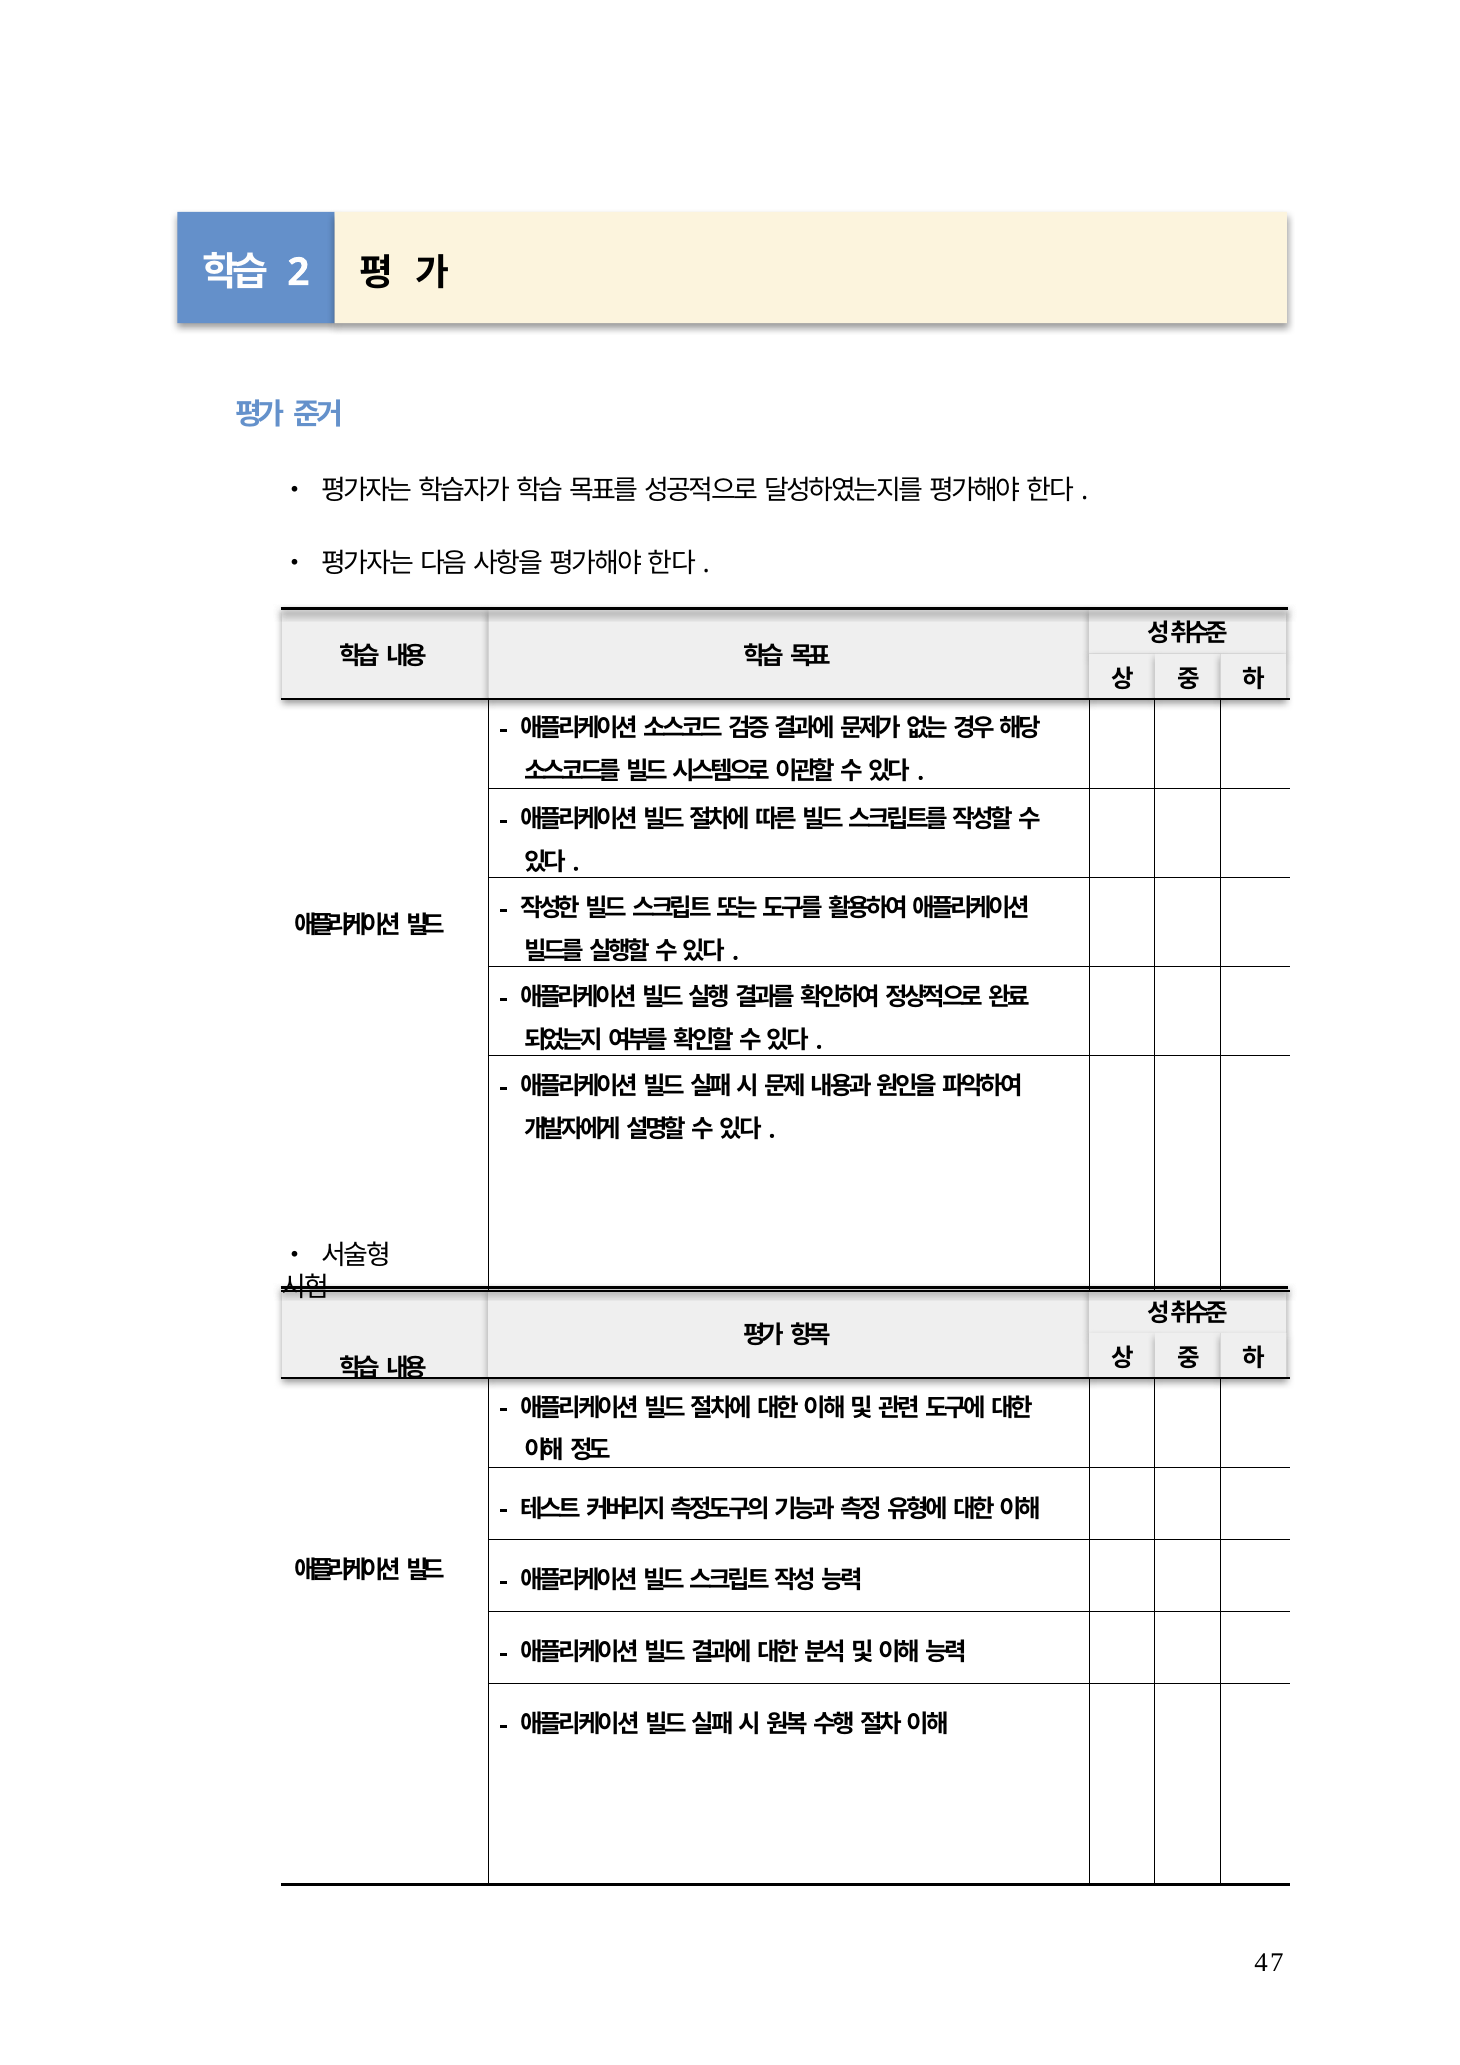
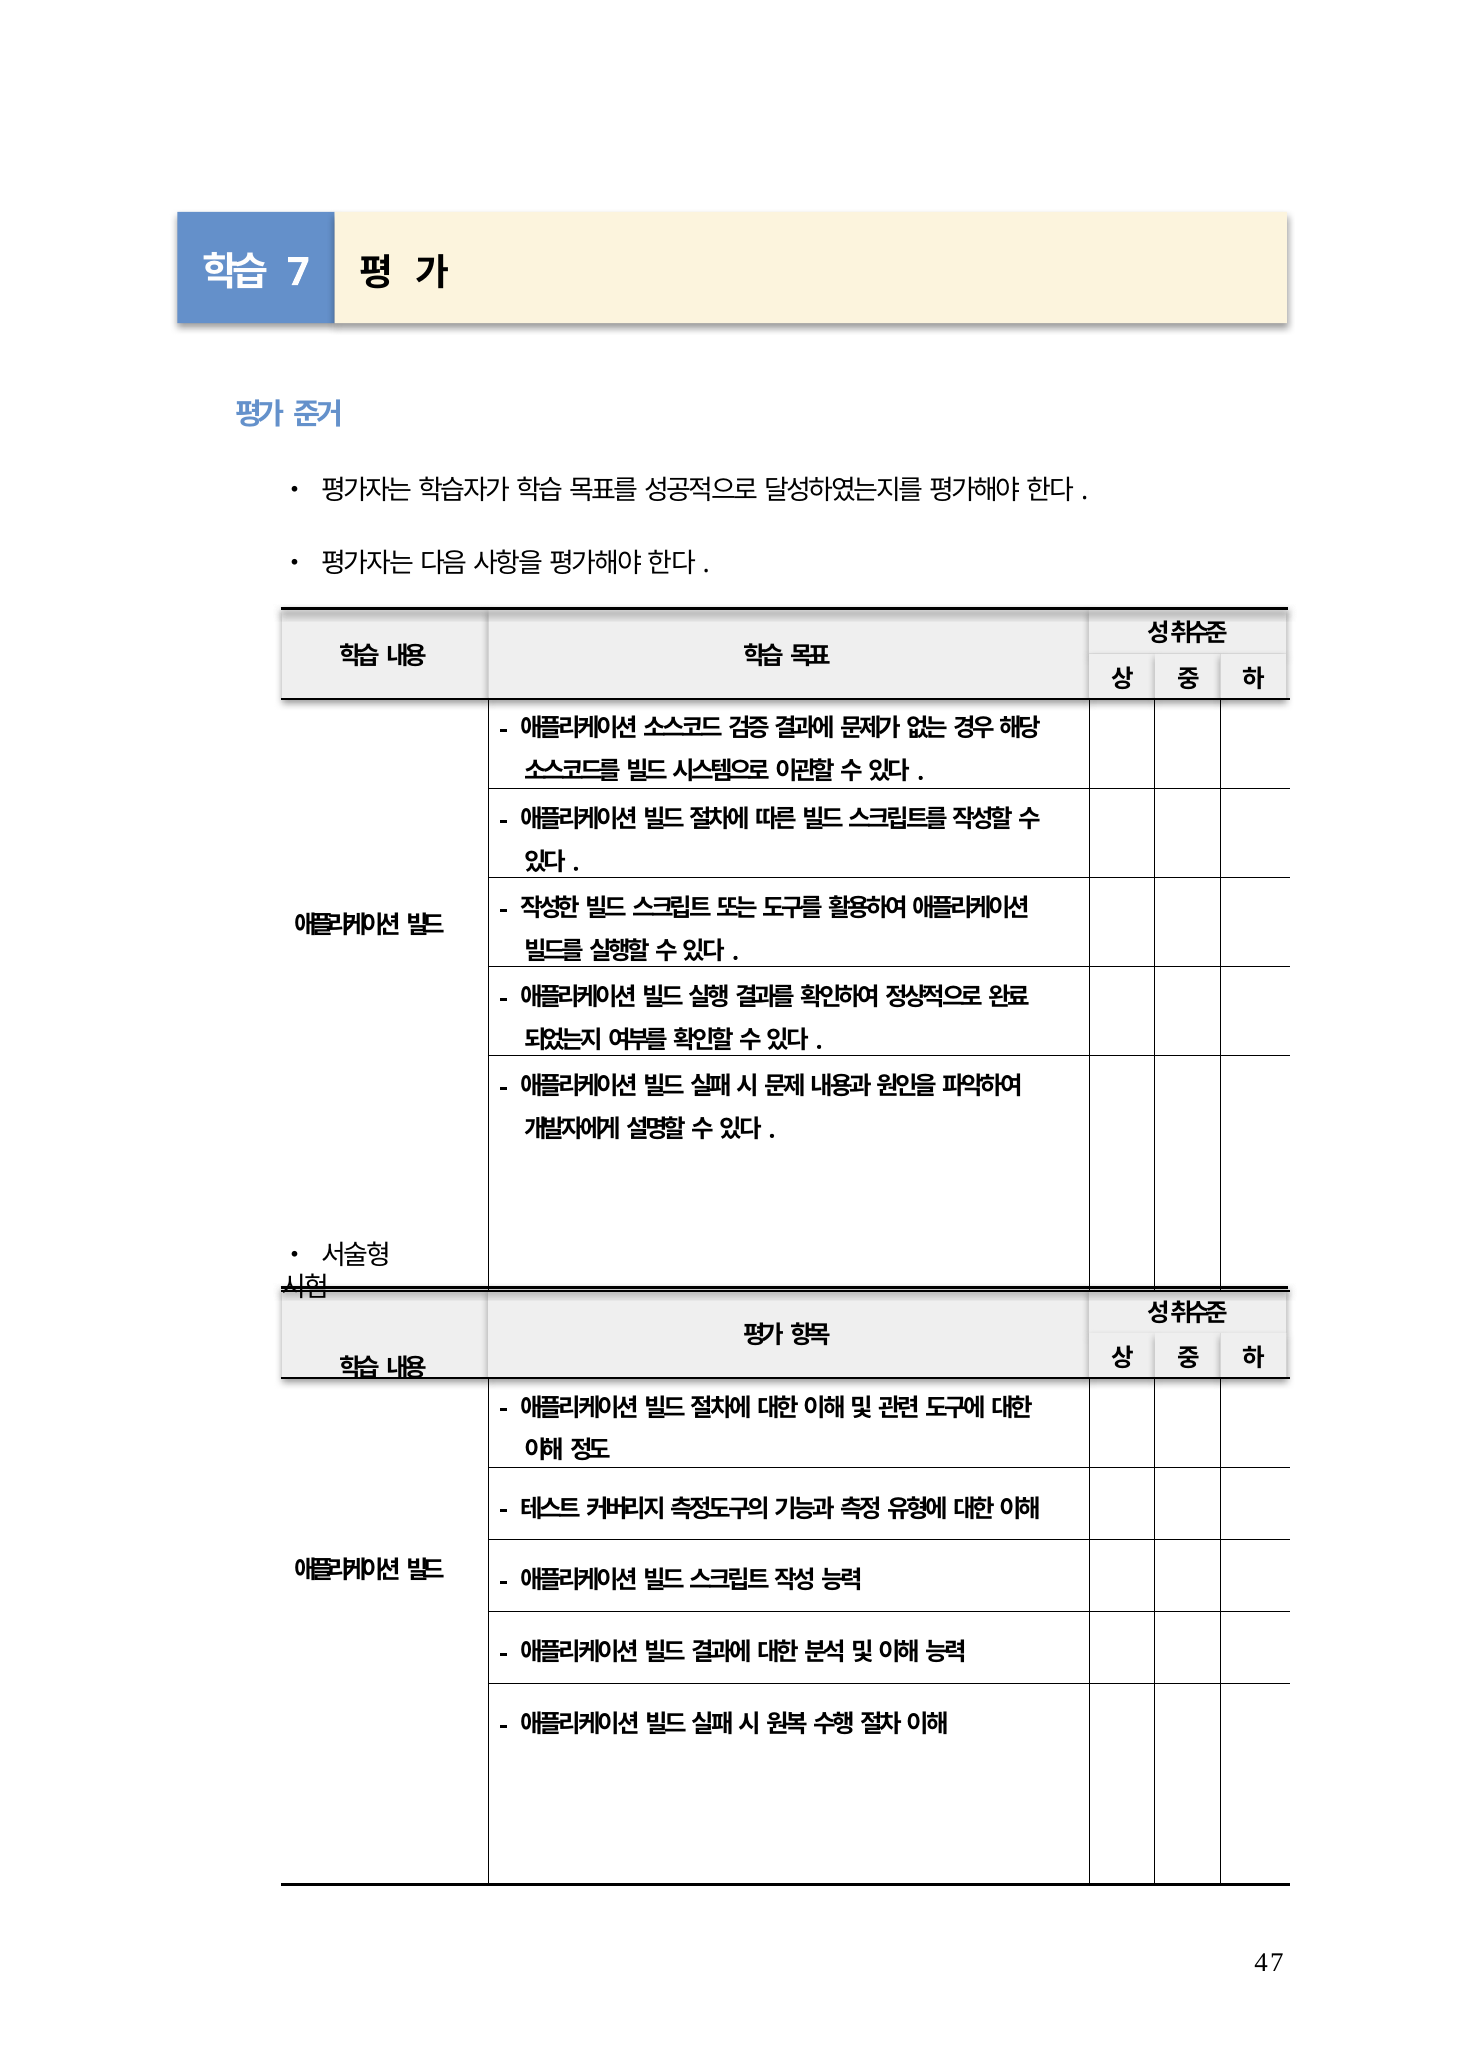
2: 2 -> 7 (298, 272)
